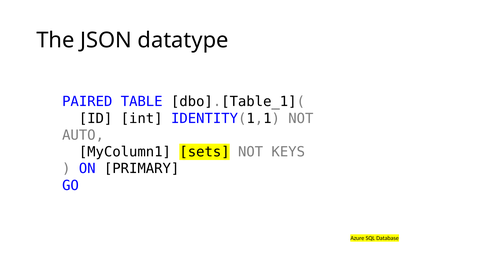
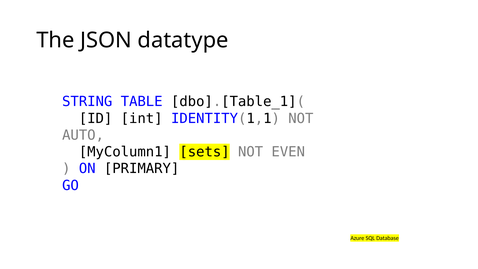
PAIRED: PAIRED -> STRING (87, 102)
KEYS: KEYS -> EVEN (288, 152)
